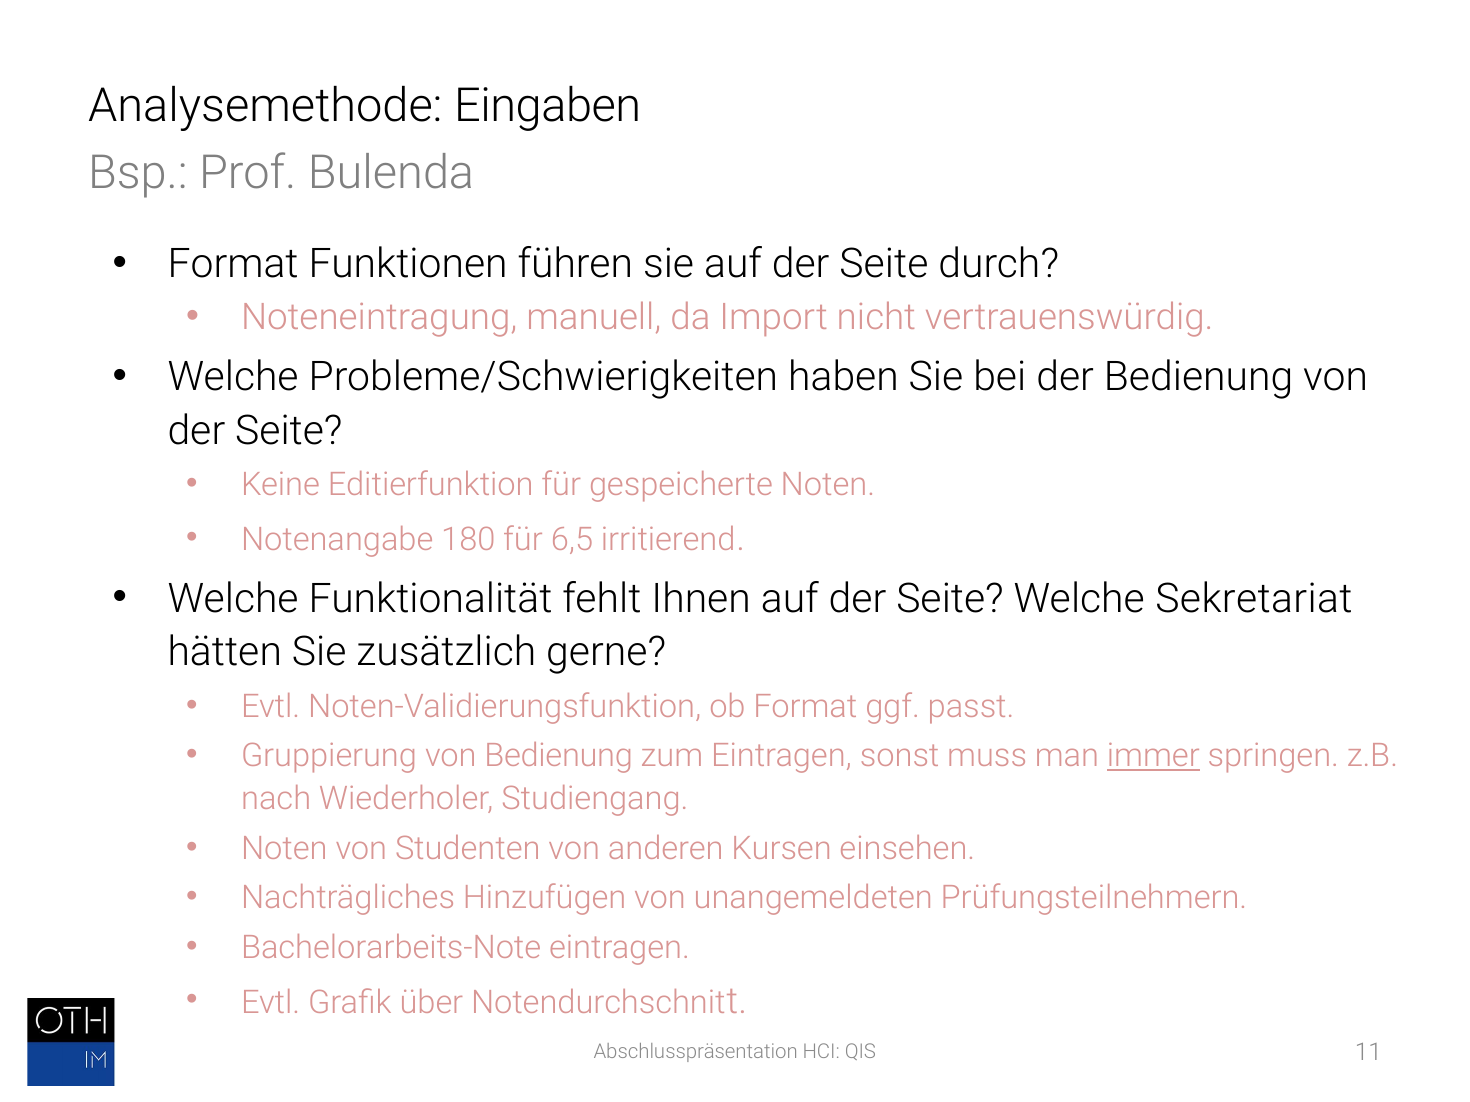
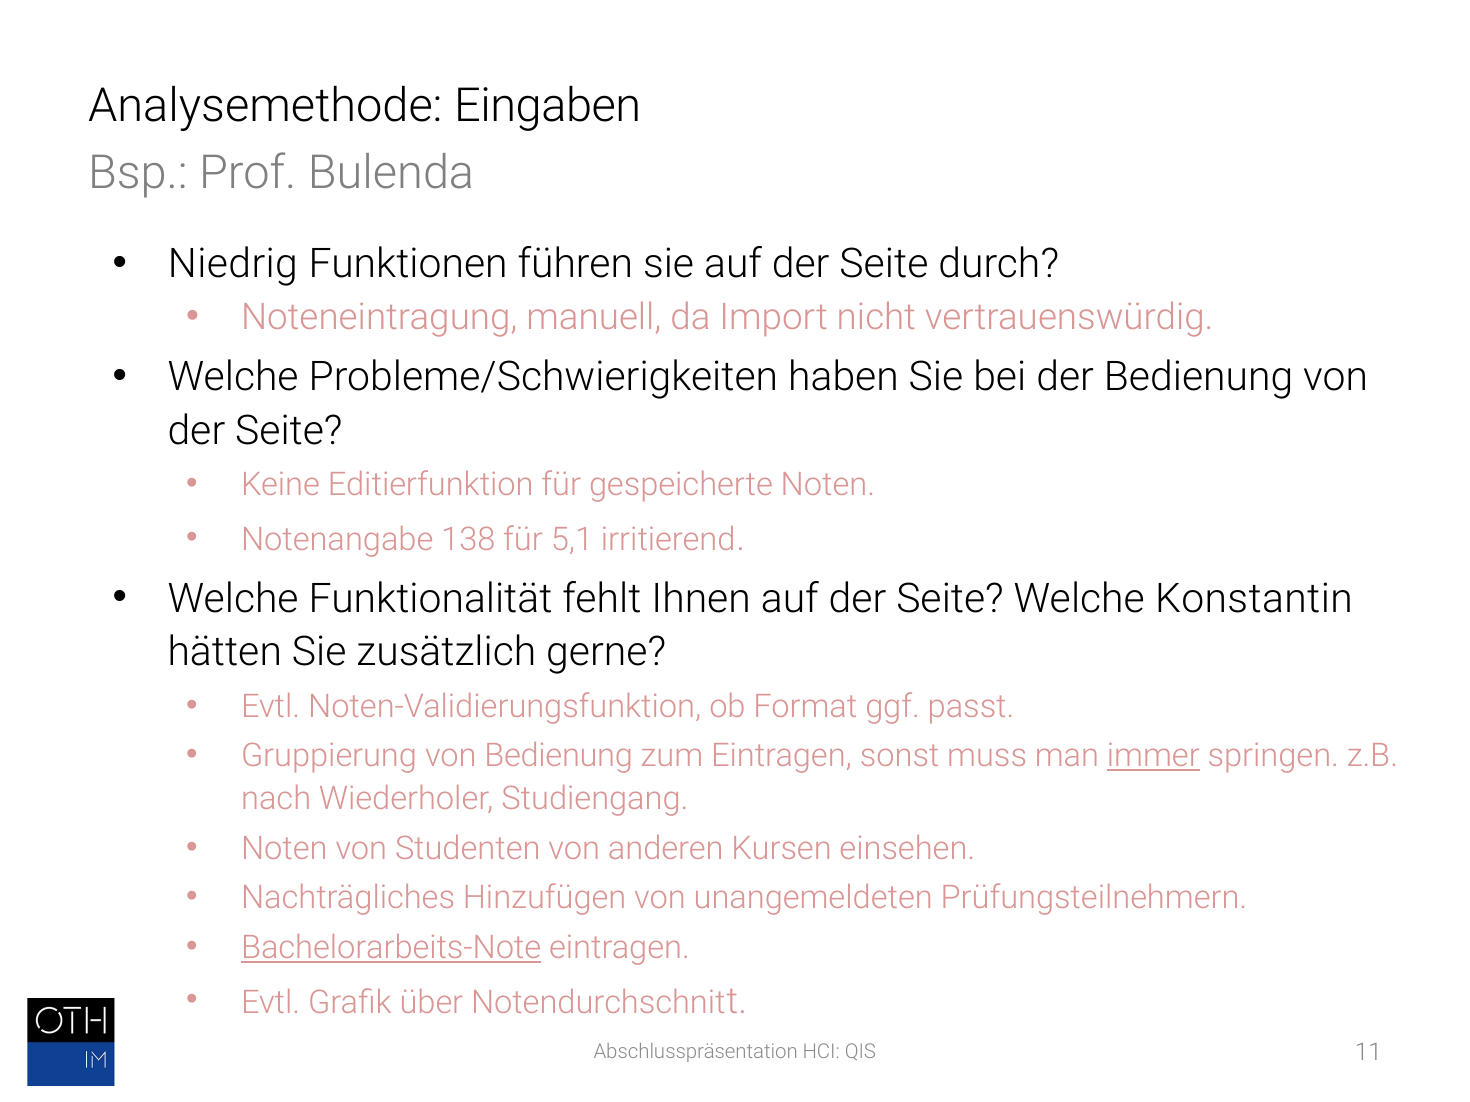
Format: Format -> Niedrig (233, 264)
180: 180 -> 138 (468, 540)
6,5: 6,5 -> 5,1 (572, 540)
Sekretariat: Sekretariat -> Konstantin (1254, 599)
Bachelorarbeits-Note underline: none -> present (391, 948)
